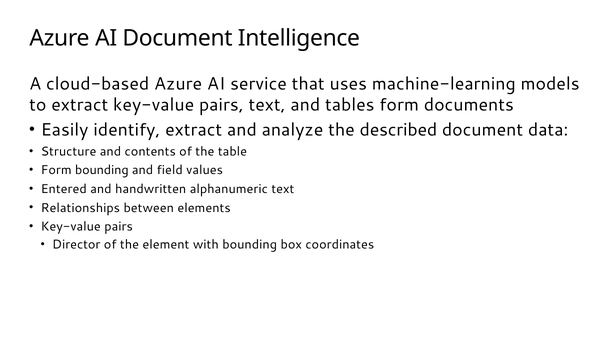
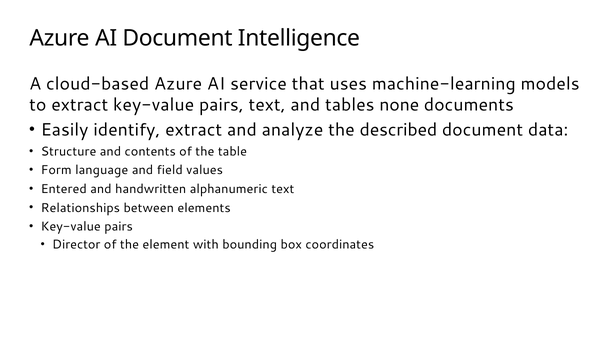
tables form: form -> none (399, 105)
Form bounding: bounding -> language (102, 170)
